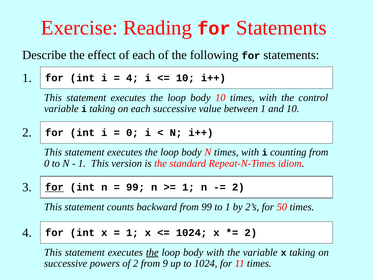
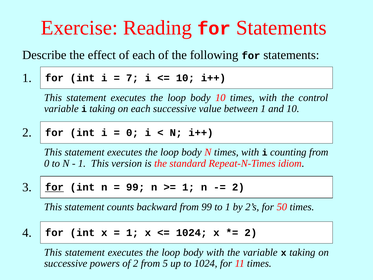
4: 4 -> 7 (132, 78)
the underline: present -> none (152, 252)
9: 9 -> 5 (165, 263)
